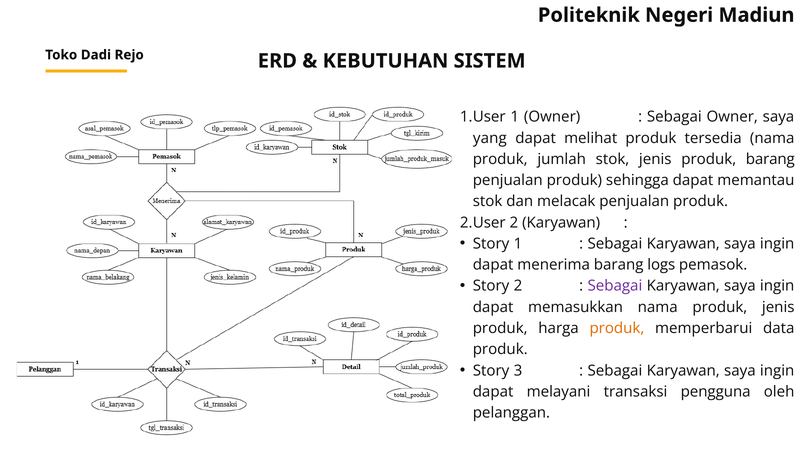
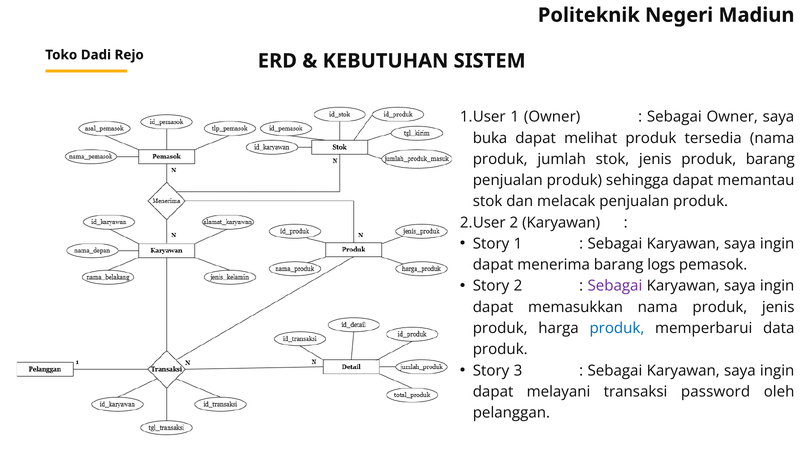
yang: yang -> buka (490, 138)
produk colour: orange -> blue (617, 329)
pengguna: pengguna -> password (716, 392)
